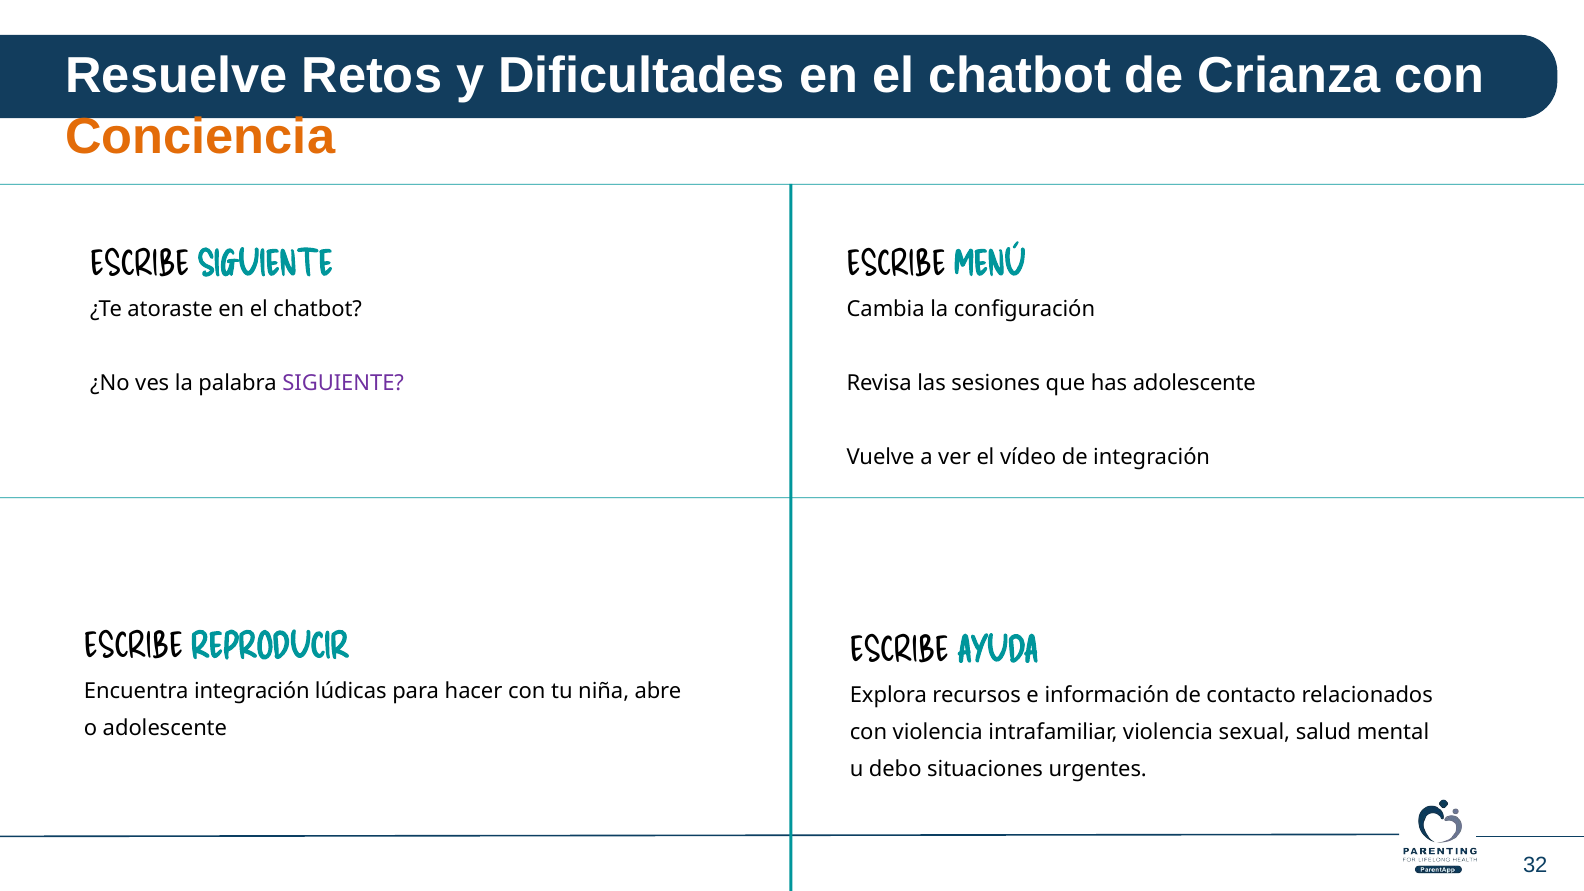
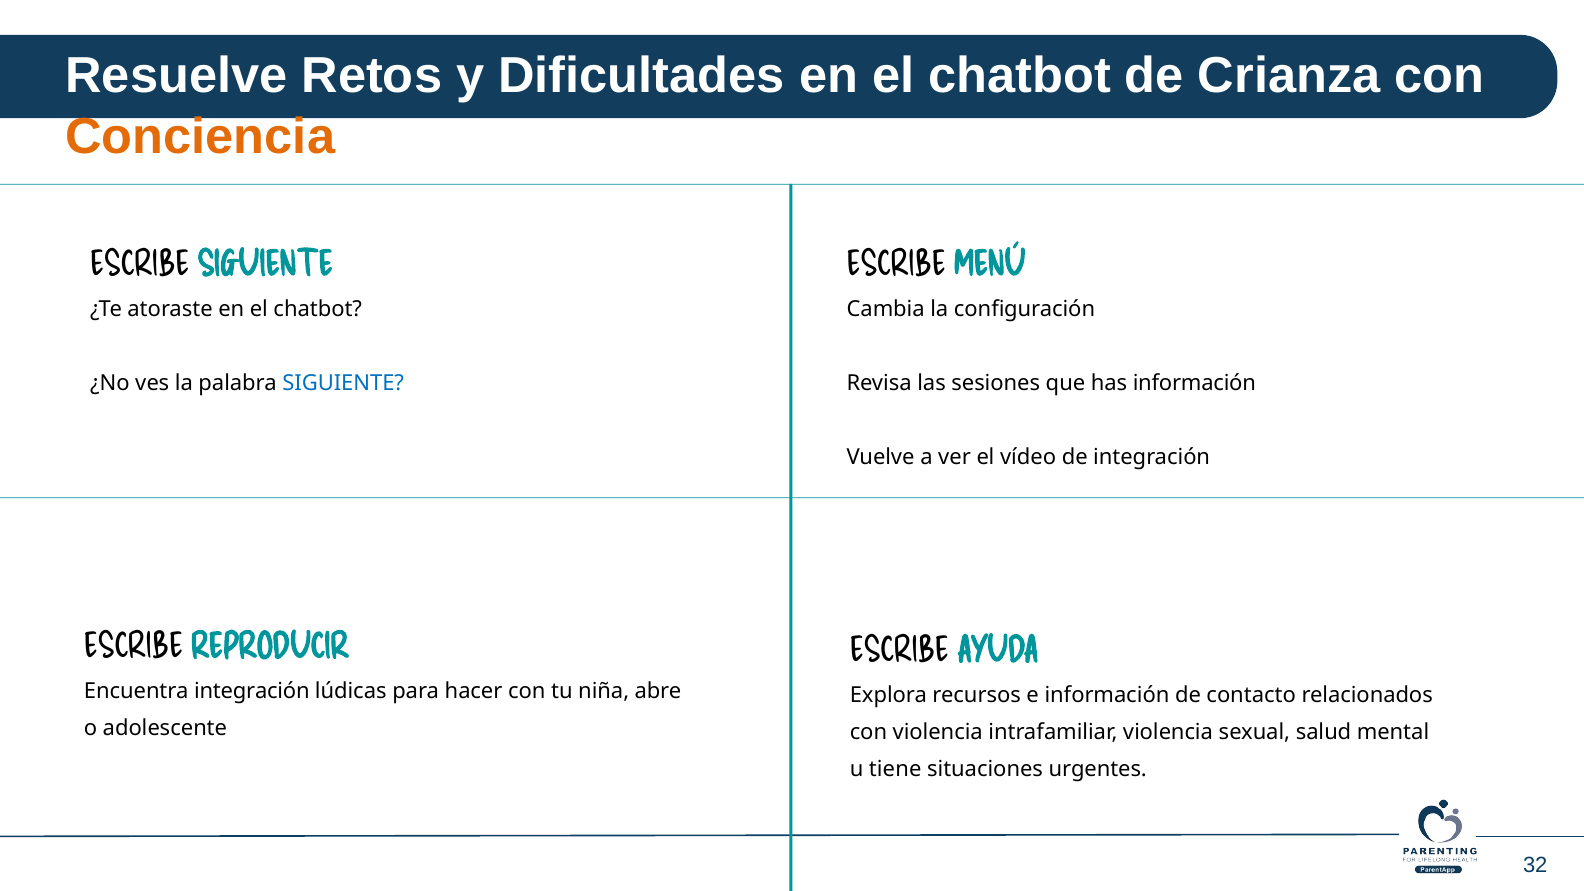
SIGUIENTE colour: purple -> blue (343, 383)
has adolescente: adolescente -> información (1194, 383)
debo: debo -> tiene (895, 769)
